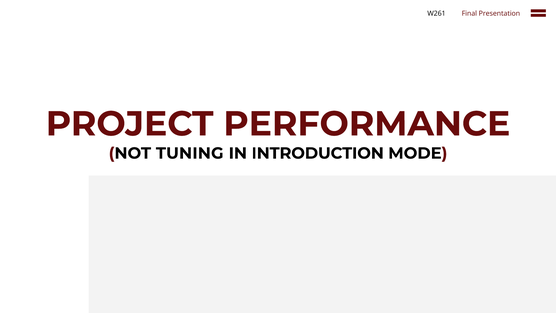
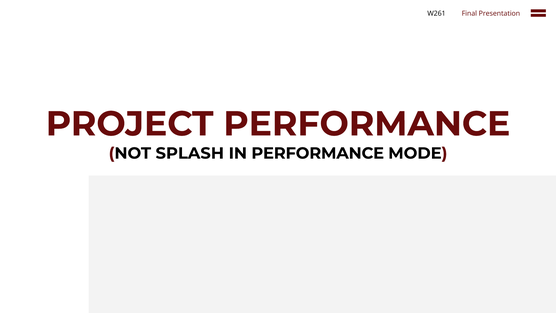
TUNING: TUNING -> SPLASH (190, 153)
IN INTRODUCTION: INTRODUCTION -> PERFORMANCE (318, 153)
